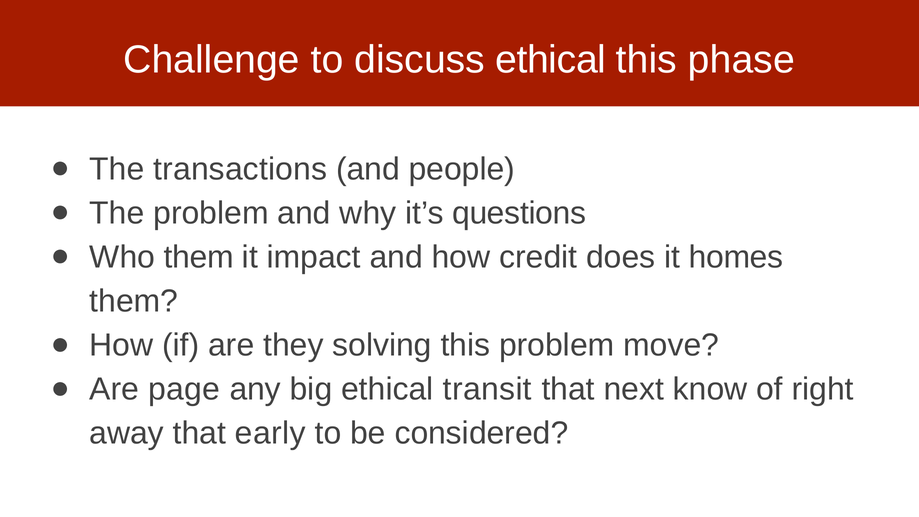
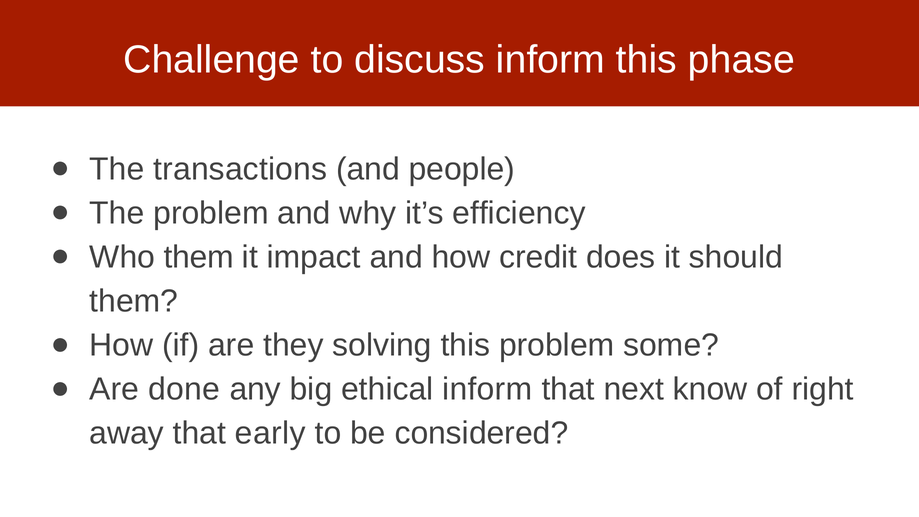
discuss ethical: ethical -> inform (550, 60)
questions: questions -> efficiency (519, 213)
homes: homes -> should (736, 257)
move: move -> some (671, 345)
page: page -> done (184, 389)
ethical transit: transit -> inform (487, 389)
